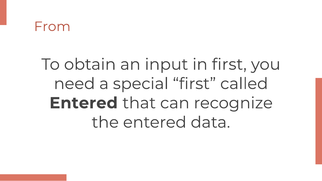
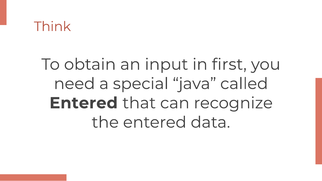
From: From -> Think (52, 27)
special first: first -> java (194, 84)
